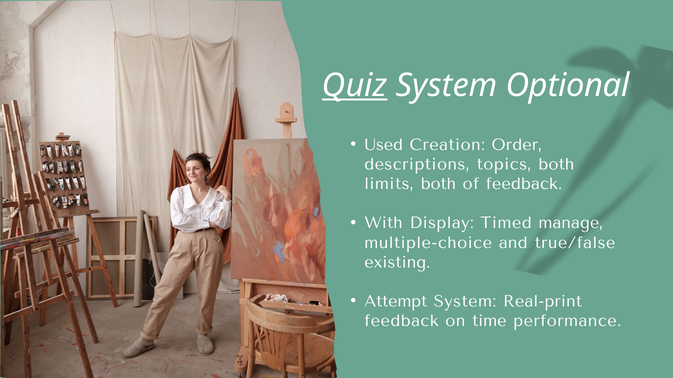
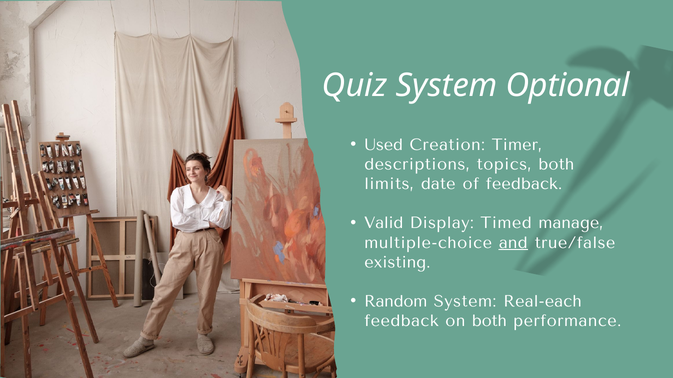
Quiz underline: present -> none (355, 86)
Order: Order -> Timer (517, 145)
limits both: both -> date (438, 184)
With: With -> Valid (384, 223)
and underline: none -> present (513, 243)
Attempt: Attempt -> Random (396, 302)
Real-print: Real-print -> Real-each (543, 302)
on time: time -> both (489, 322)
